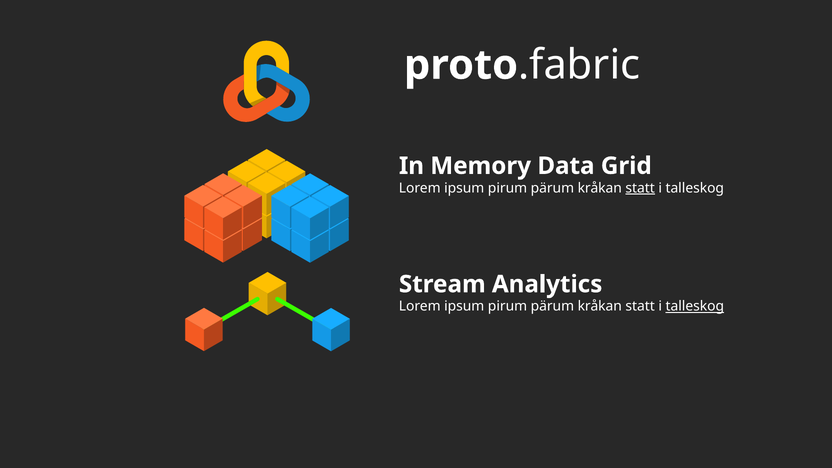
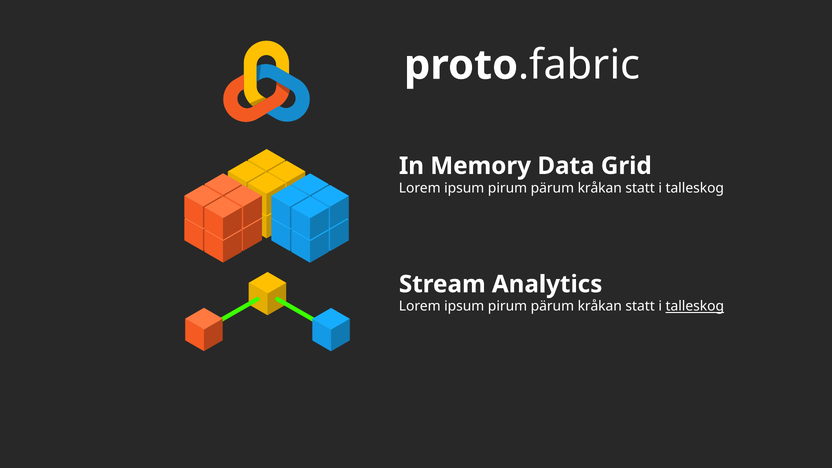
statt underline: present -> none (640, 188)
